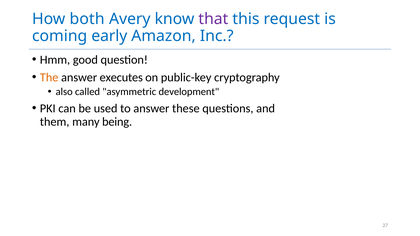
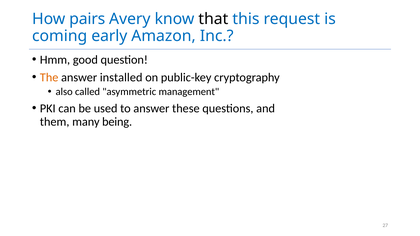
both: both -> pairs (87, 19)
that colour: purple -> black (213, 19)
executes: executes -> installed (121, 77)
development: development -> management (189, 92)
